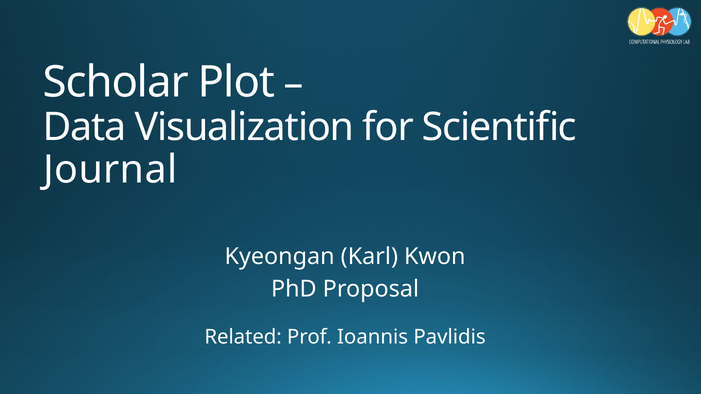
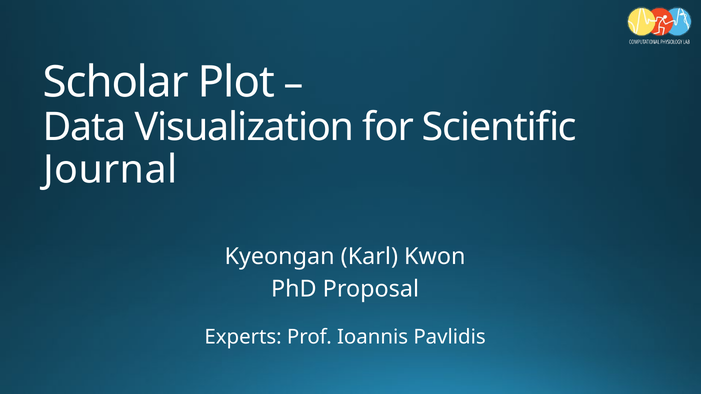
Related: Related -> Experts (243, 337)
